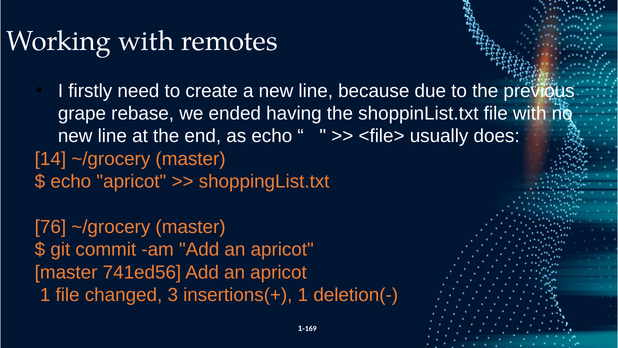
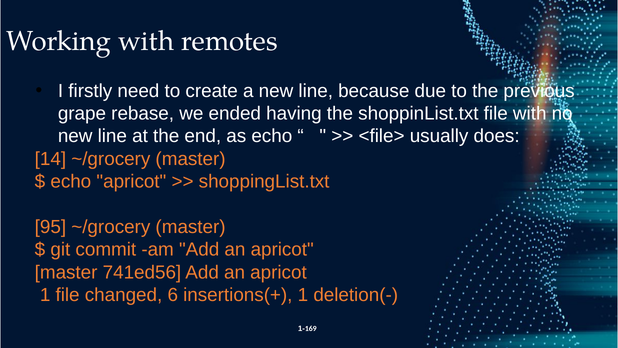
76: 76 -> 95 (50, 227)
3: 3 -> 6 (173, 295)
